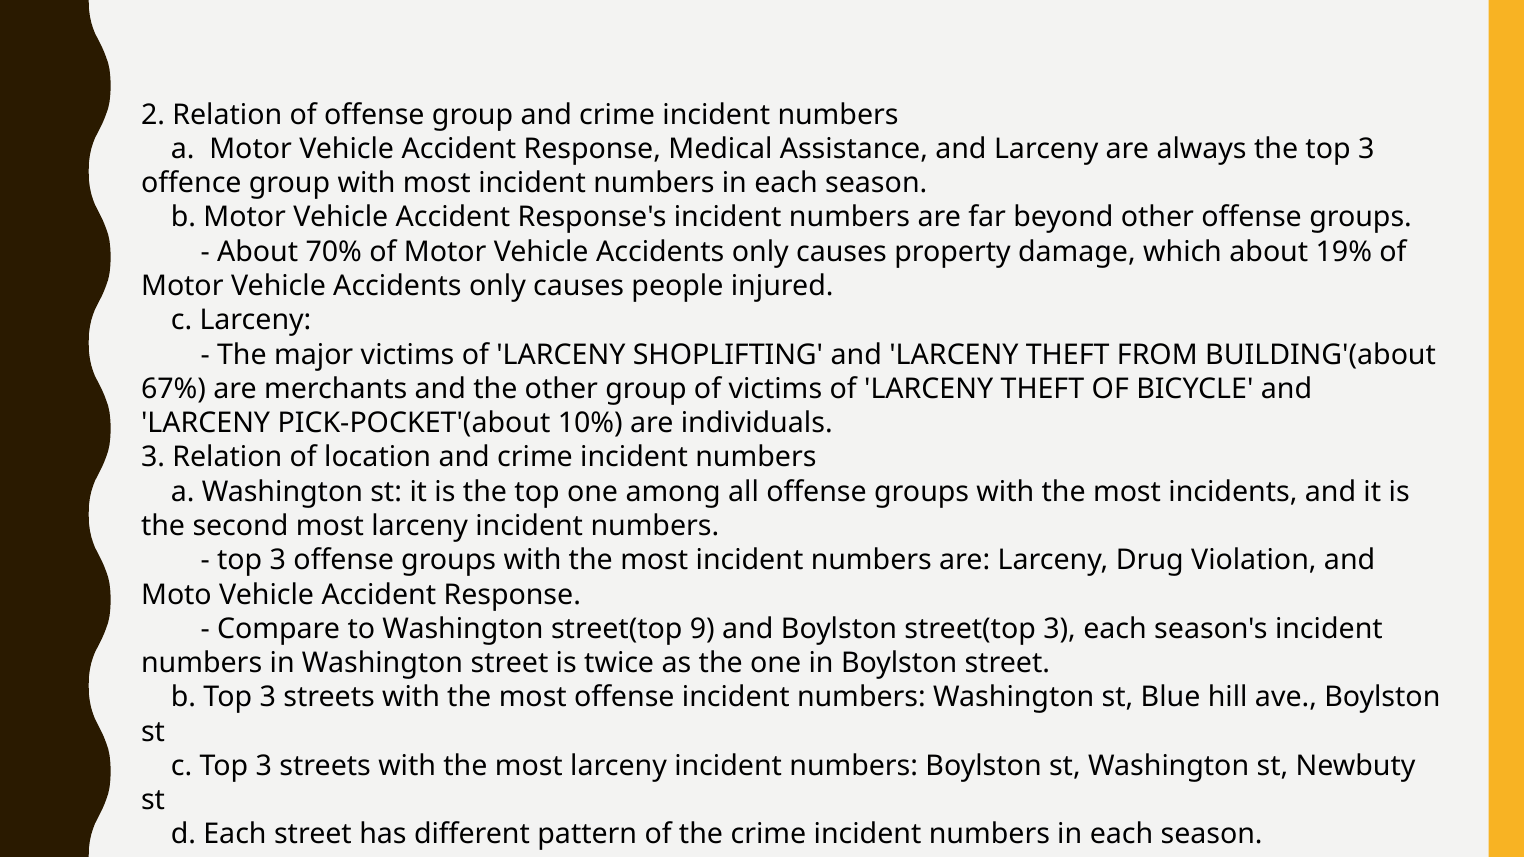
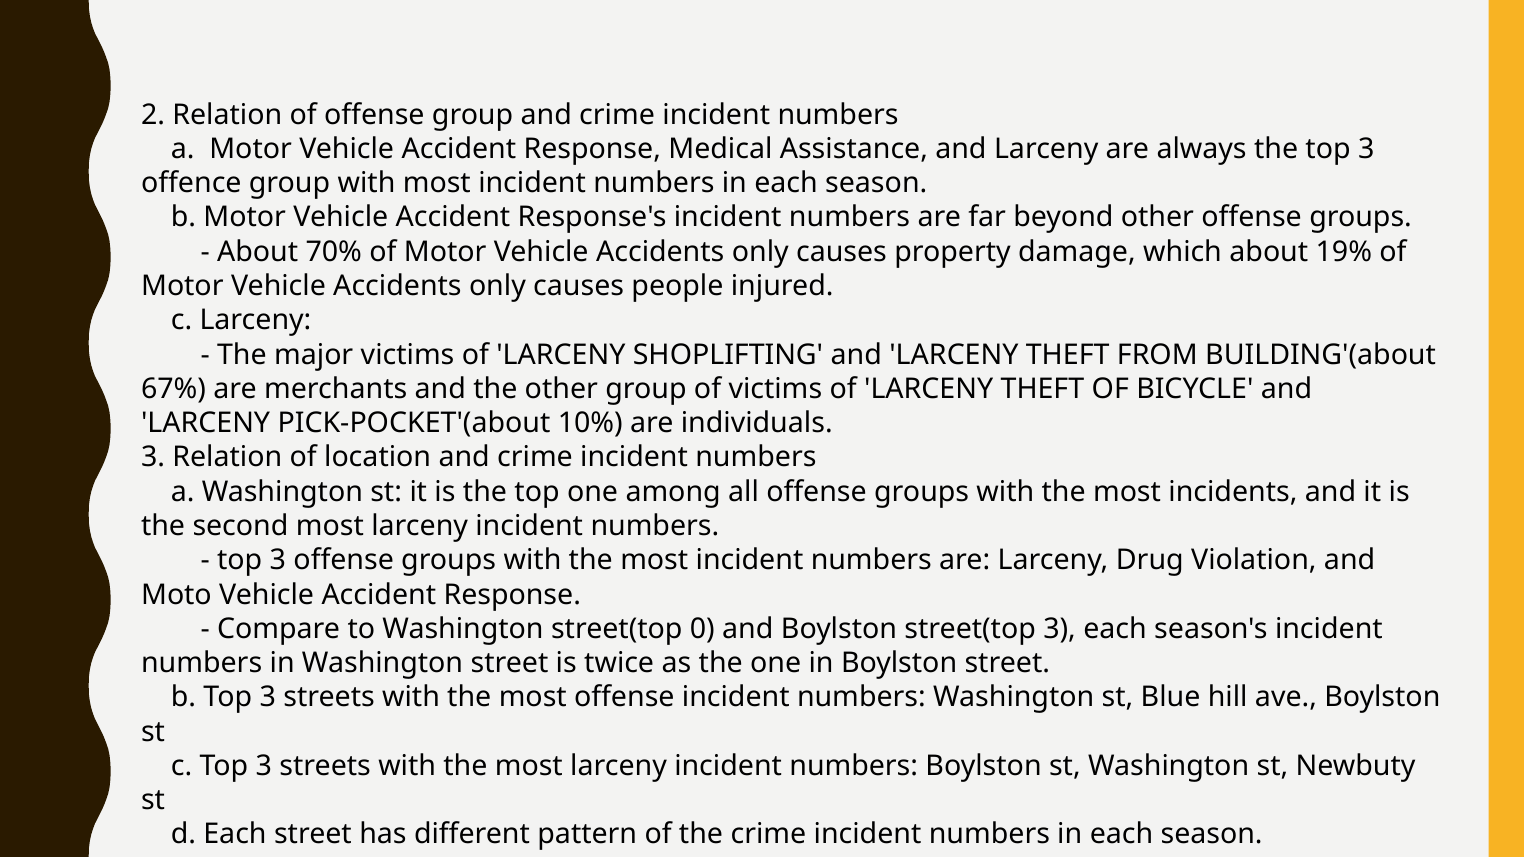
9: 9 -> 0 (702, 629)
